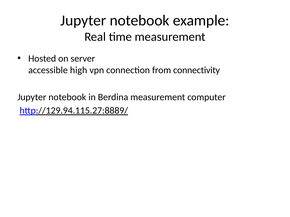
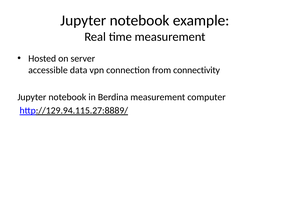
high: high -> data (79, 70)
